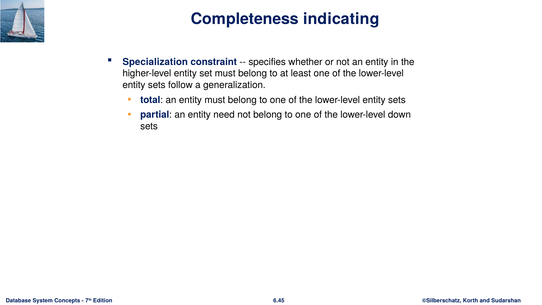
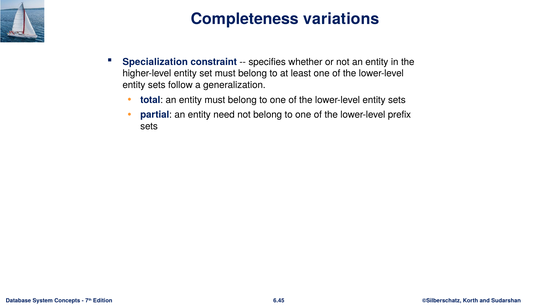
indicating: indicating -> variations (341, 19)
down: down -> prefix (399, 115)
